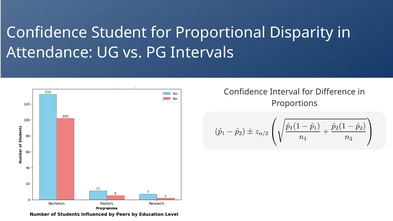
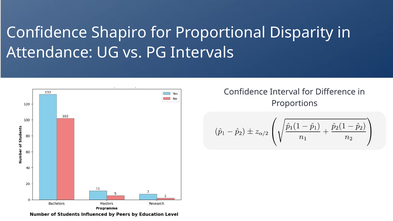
Student: Student -> Shapiro (119, 33)
